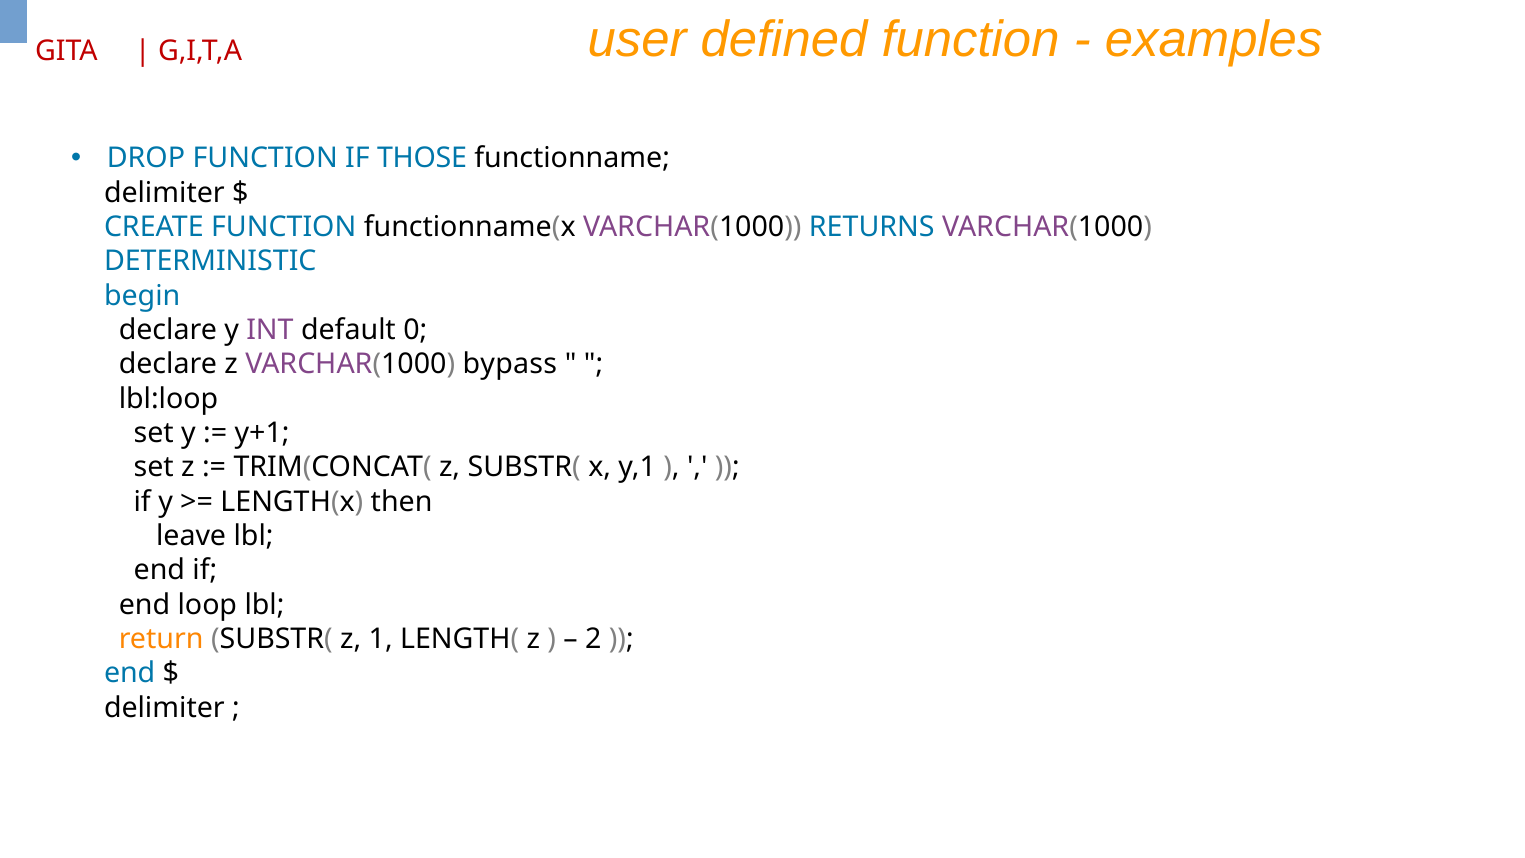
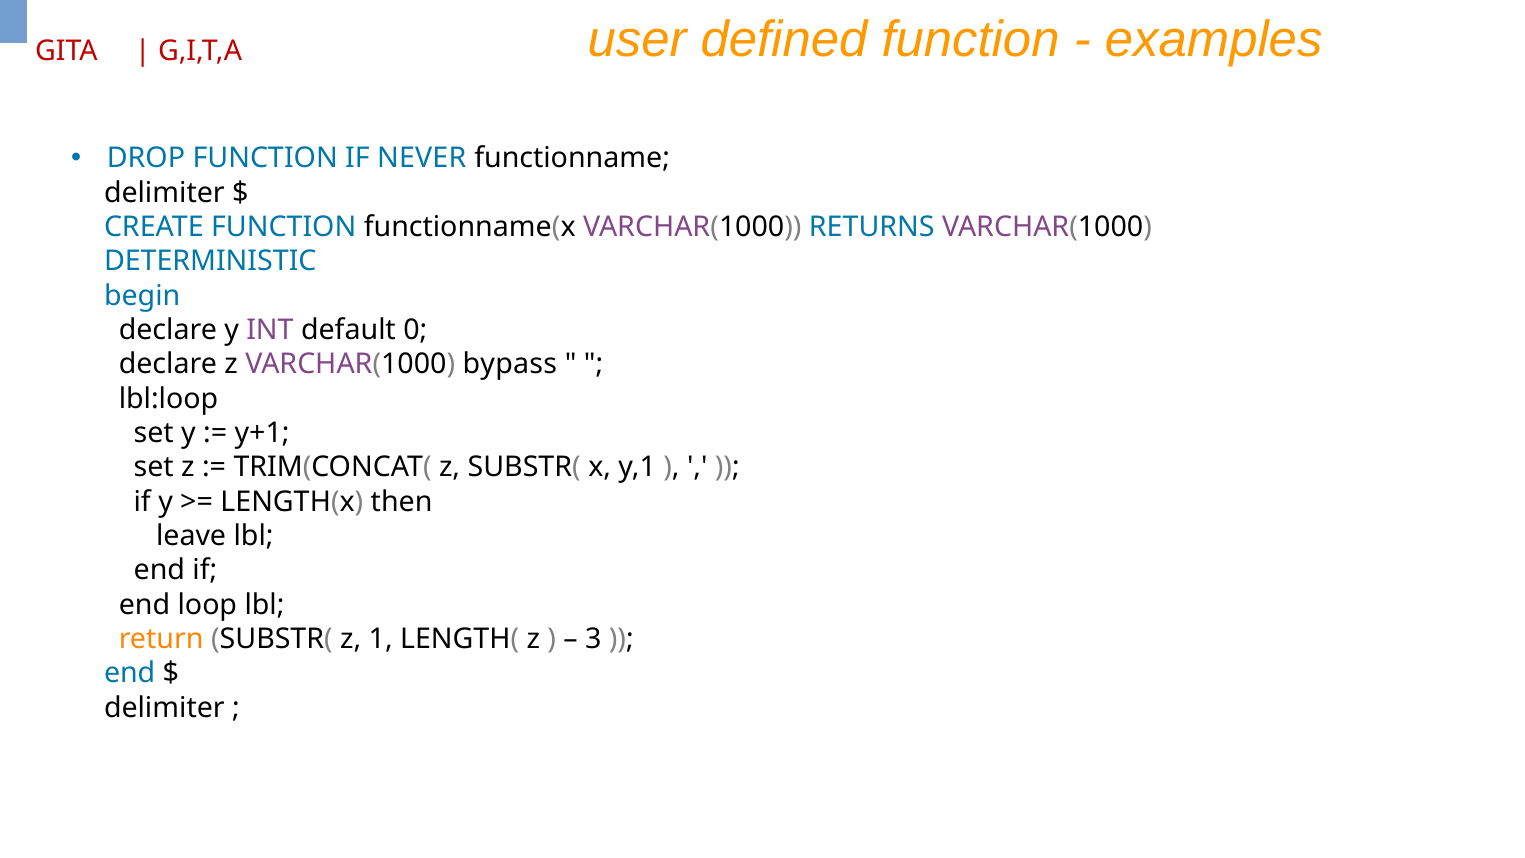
THOSE: THOSE -> NEVER (422, 158)
2: 2 -> 3 (593, 639)
